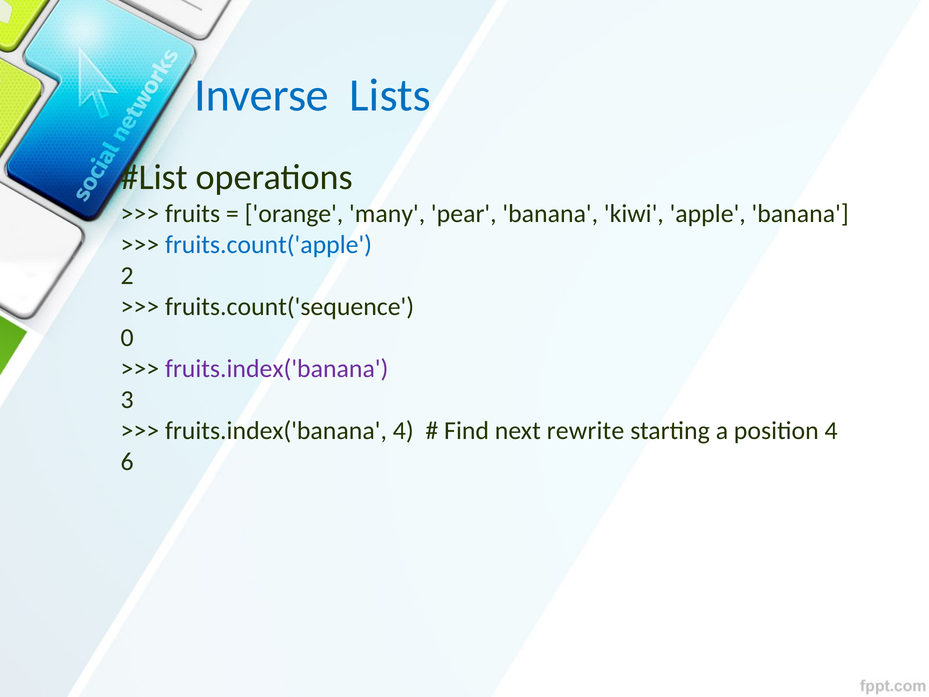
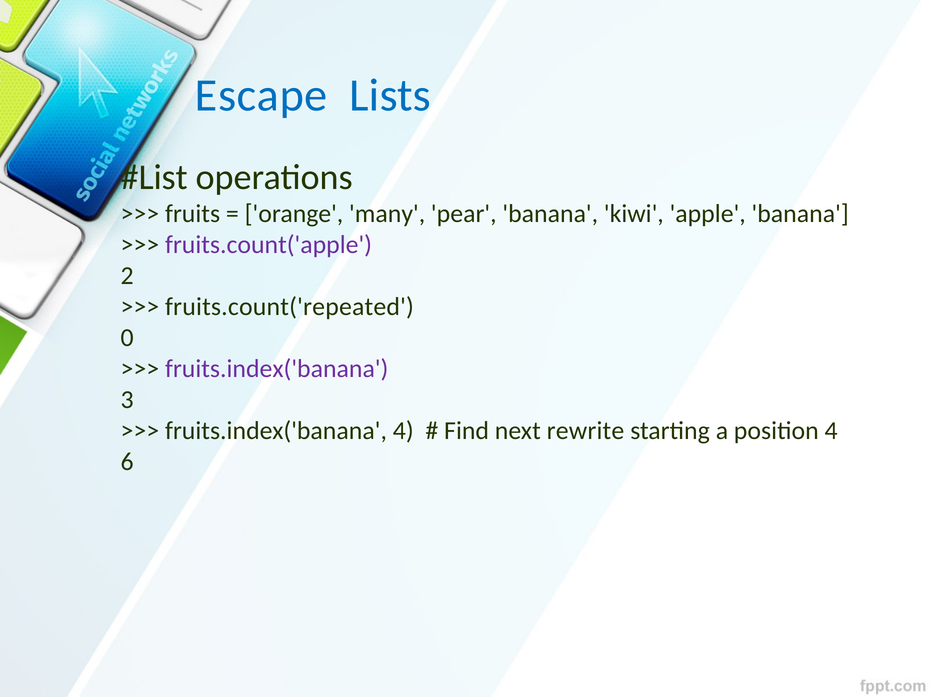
Inverse: Inverse -> Escape (261, 96)
fruits.count('apple colour: blue -> purple (269, 245)
fruits.count('sequence: fruits.count('sequence -> fruits.count('repeated (289, 307)
